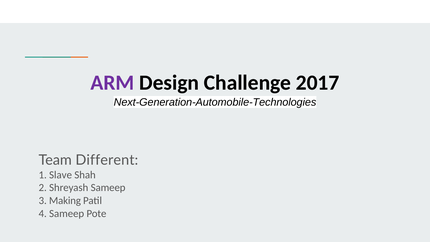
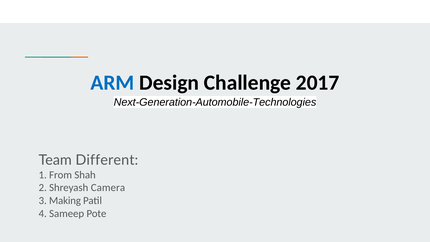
ARM colour: purple -> blue (112, 83)
Slave: Slave -> From (61, 175)
Shreyash Sameep: Sameep -> Camera (108, 188)
